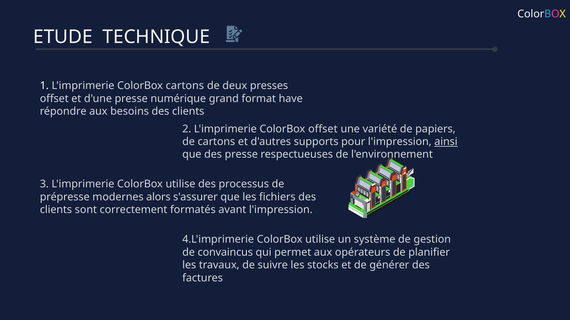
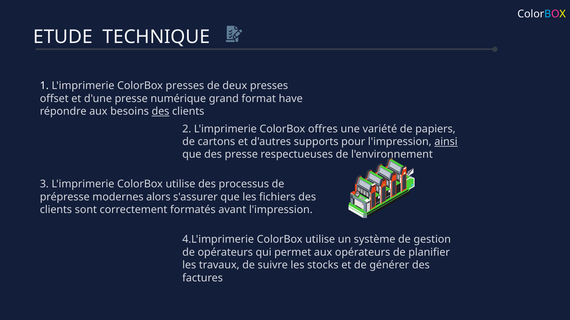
ColorBox cartons: cartons -> presses (185, 86)
des underline: none -> present (160, 112)
ColorBox offset: offset -> offres (323, 129)
de convaincus: convaincus -> opérateurs (225, 253)
